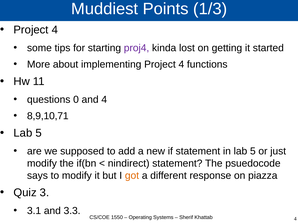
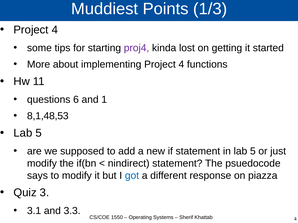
0: 0 -> 6 (76, 100)
and 4: 4 -> 1 (104, 100)
8,9,10,71: 8,9,10,71 -> 8,1,48,53 (48, 116)
got colour: orange -> blue (132, 176)
